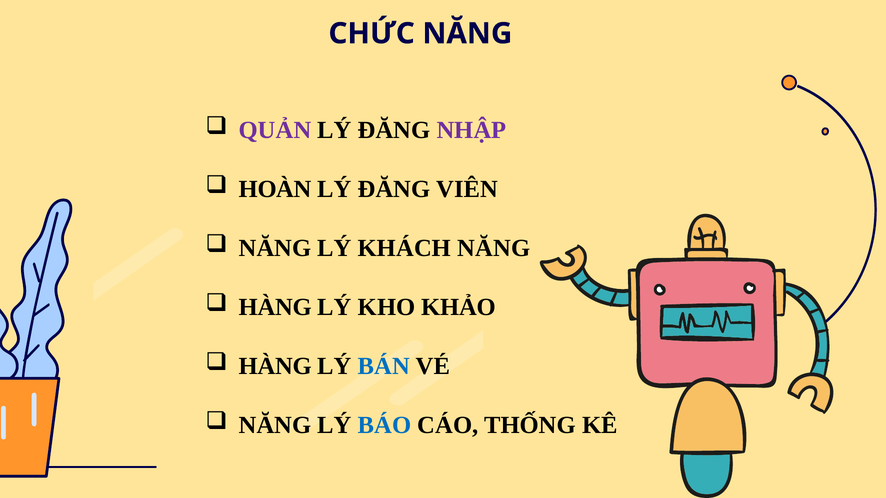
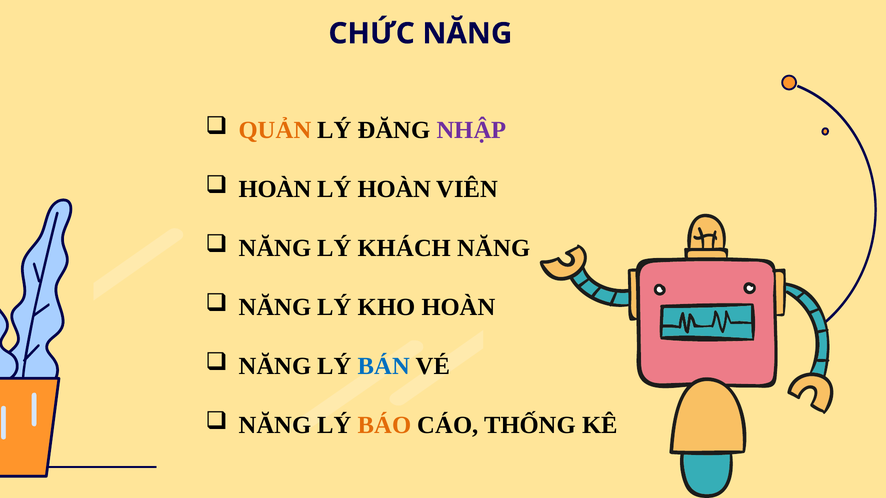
QUẢN colour: purple -> orange (275, 130)
ĐĂNG: ĐĂNG -> HOÀN (394, 189)
HÀNG: HÀNG -> NĂNG (275, 307)
KHO KHẢO: KHẢO -> HOÀN (458, 307)
HÀNG: HÀNG -> NĂNG (275, 367)
BÁO colour: blue -> orange (385, 426)
